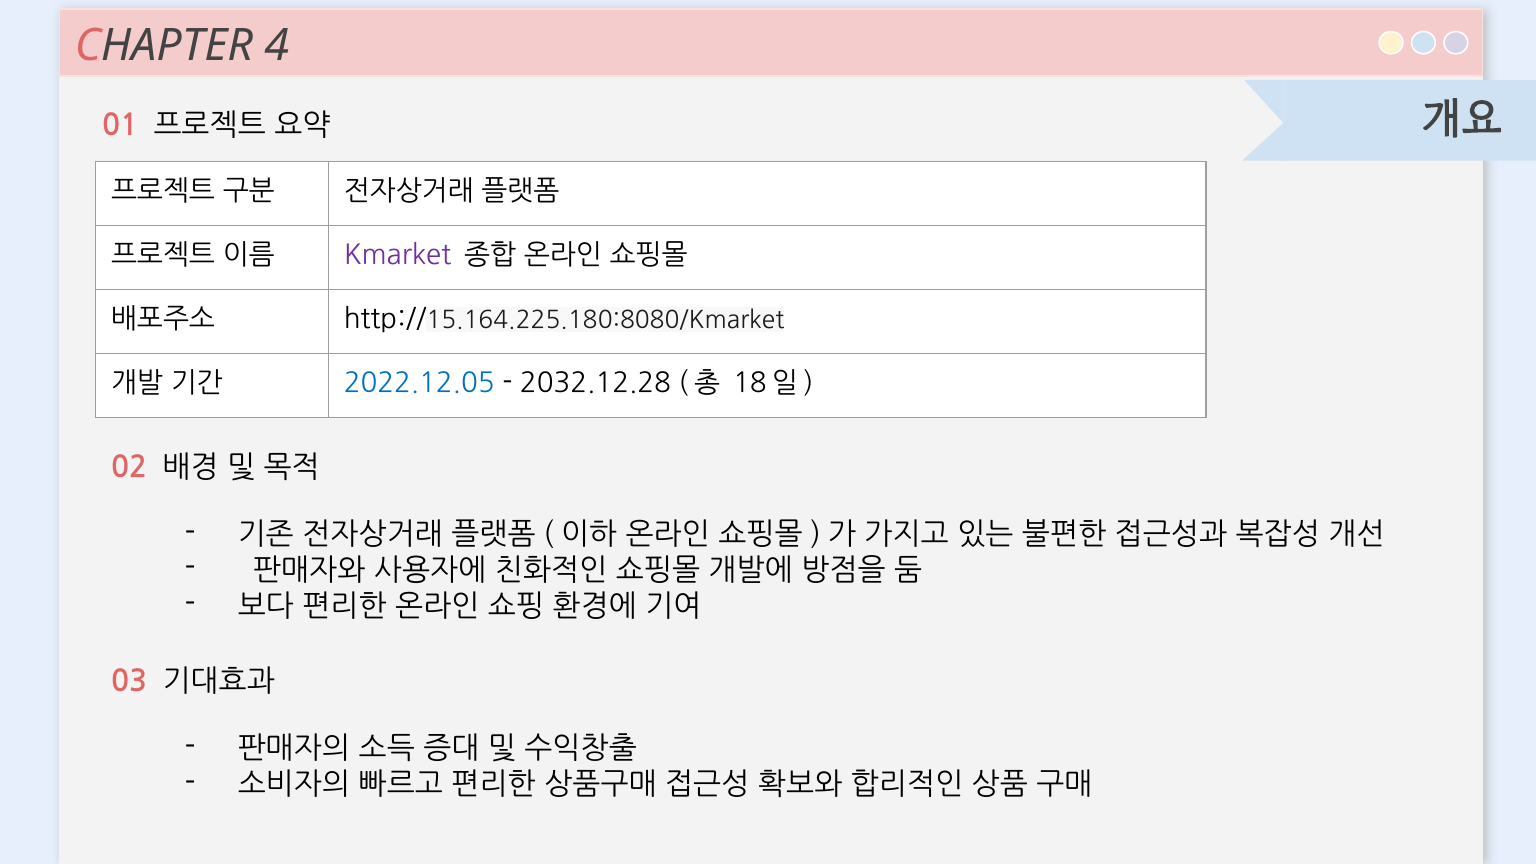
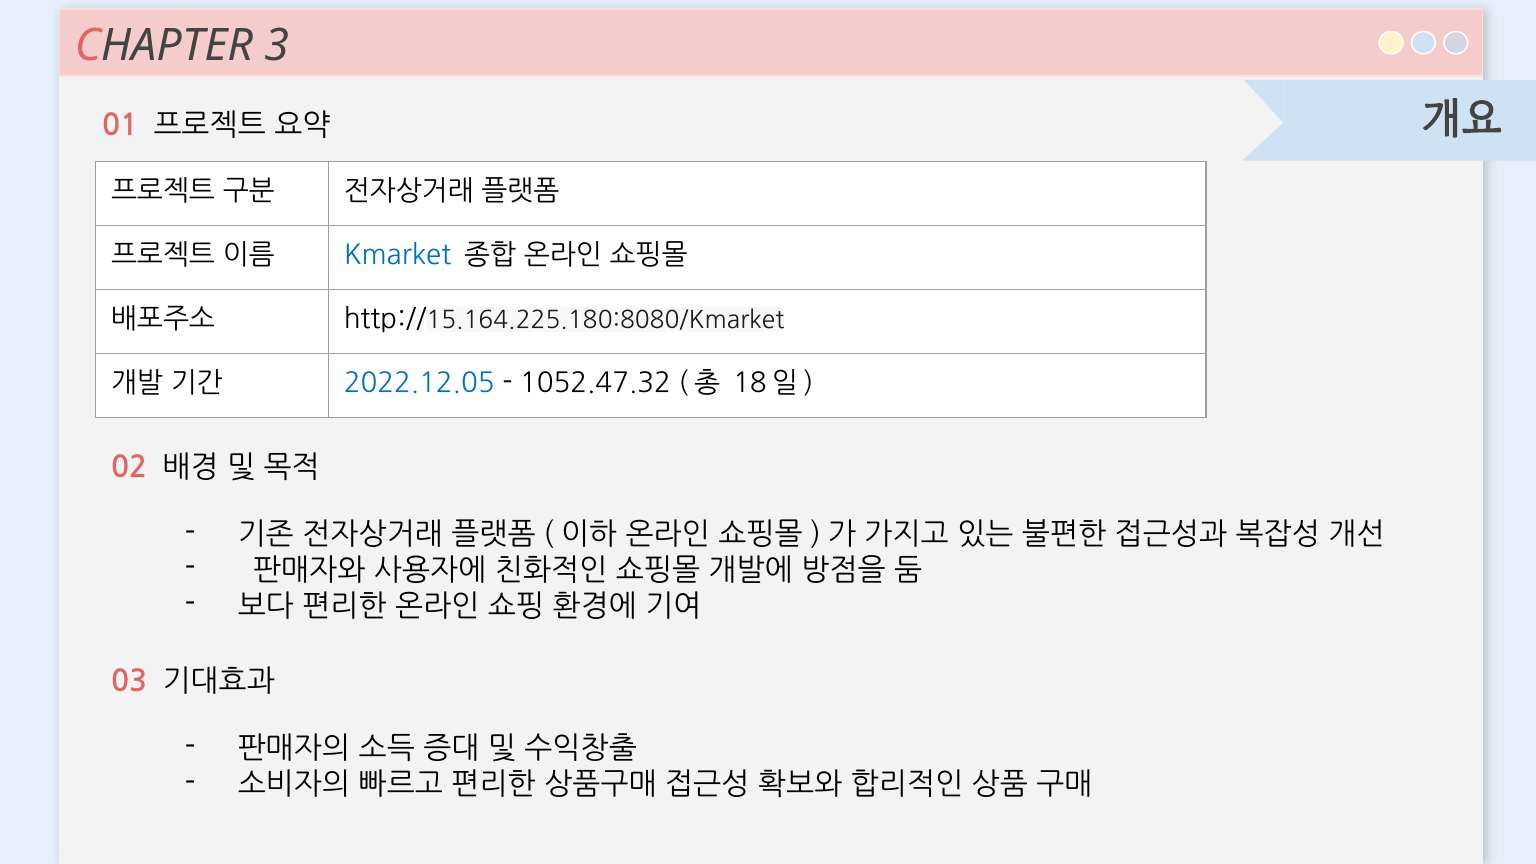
4: 4 -> 3 (277, 45)
Kmarket colour: purple -> blue (398, 255)
2032.12.28: 2032.12.28 -> 1052.47.32 (595, 383)
